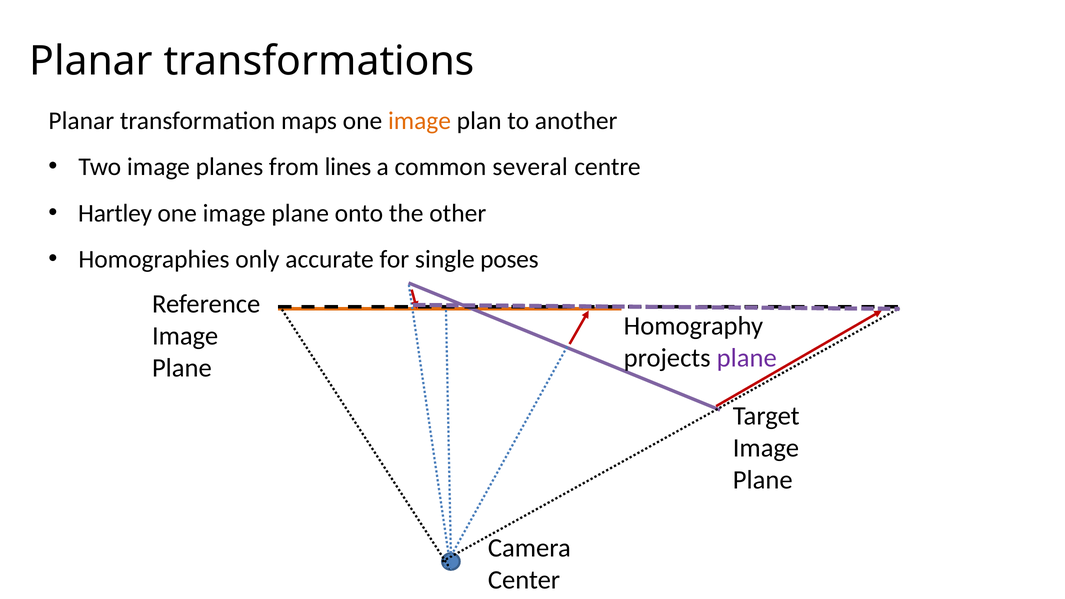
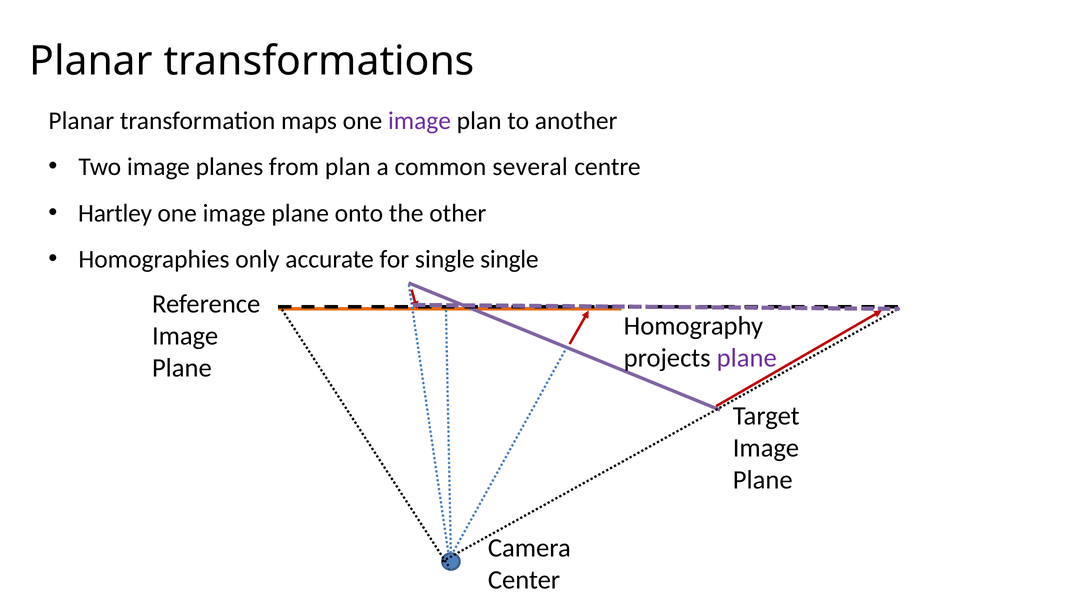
image colour: orange -> purple (419, 121)
from lines: lines -> plan (348, 167)
single poses: poses -> single (509, 259)
